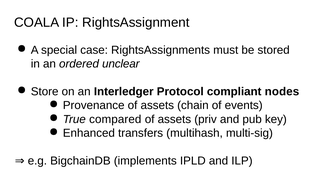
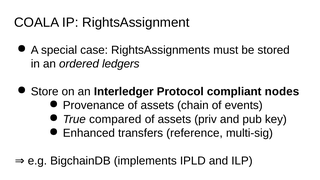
unclear: unclear -> ledgers (121, 64)
multihash: multihash -> reference (195, 133)
